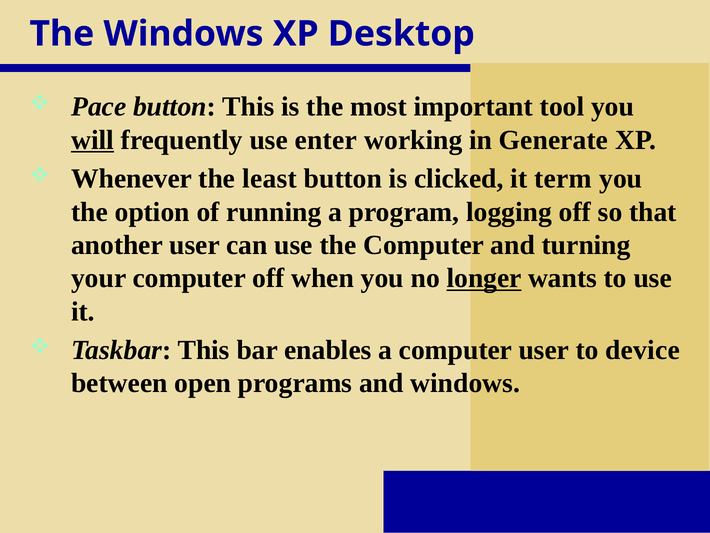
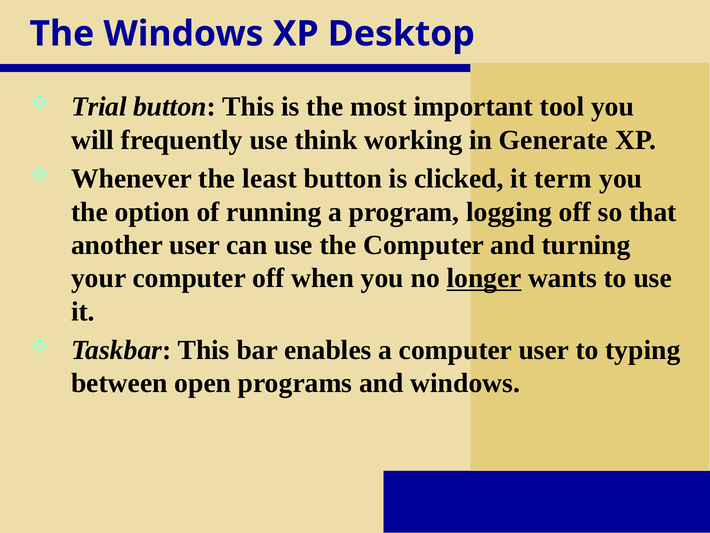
Pace: Pace -> Trial (99, 107)
will underline: present -> none (93, 140)
enter: enter -> think (326, 140)
device: device -> typing (643, 350)
